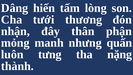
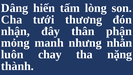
quấn: quấn -> nhằn (119, 43)
tưng: tưng -> chay (50, 54)
